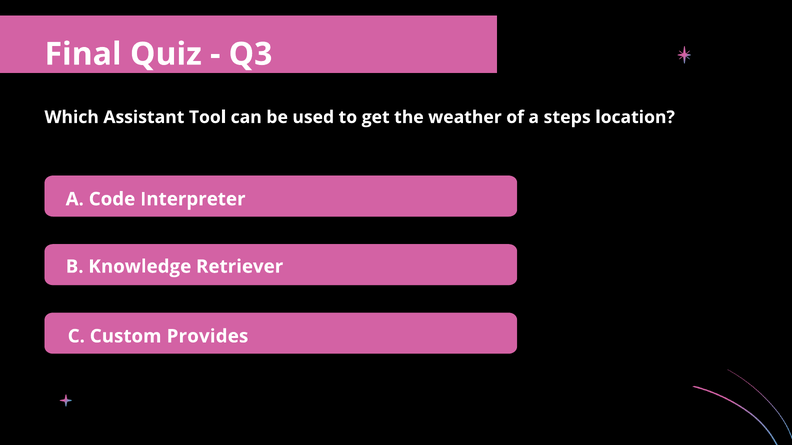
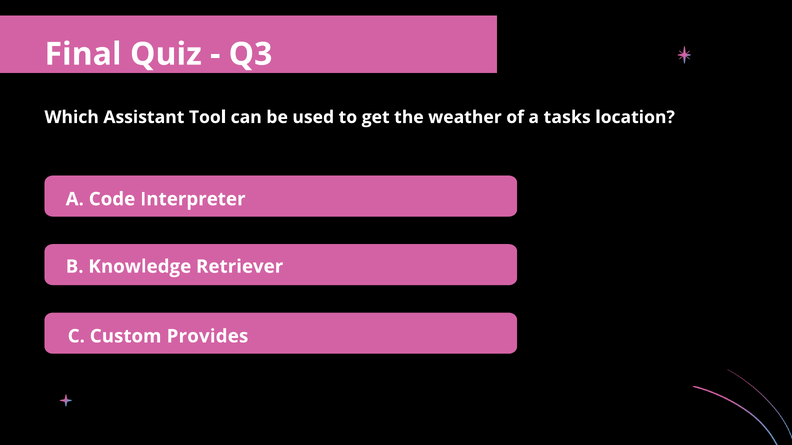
steps: steps -> tasks (567, 117)
